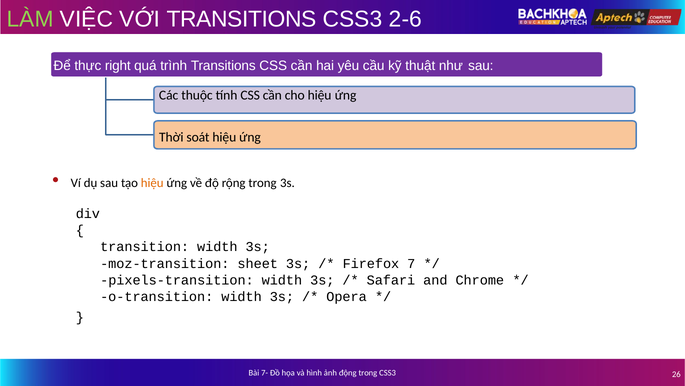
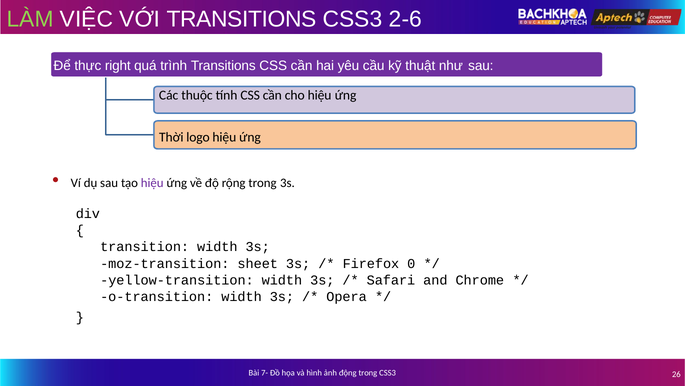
soát: soát -> logo (198, 137)
hiệu colour: orange -> purple (152, 183)
7: 7 -> 0 (411, 263)
pixels-transition: pixels-transition -> yellow-transition (177, 280)
